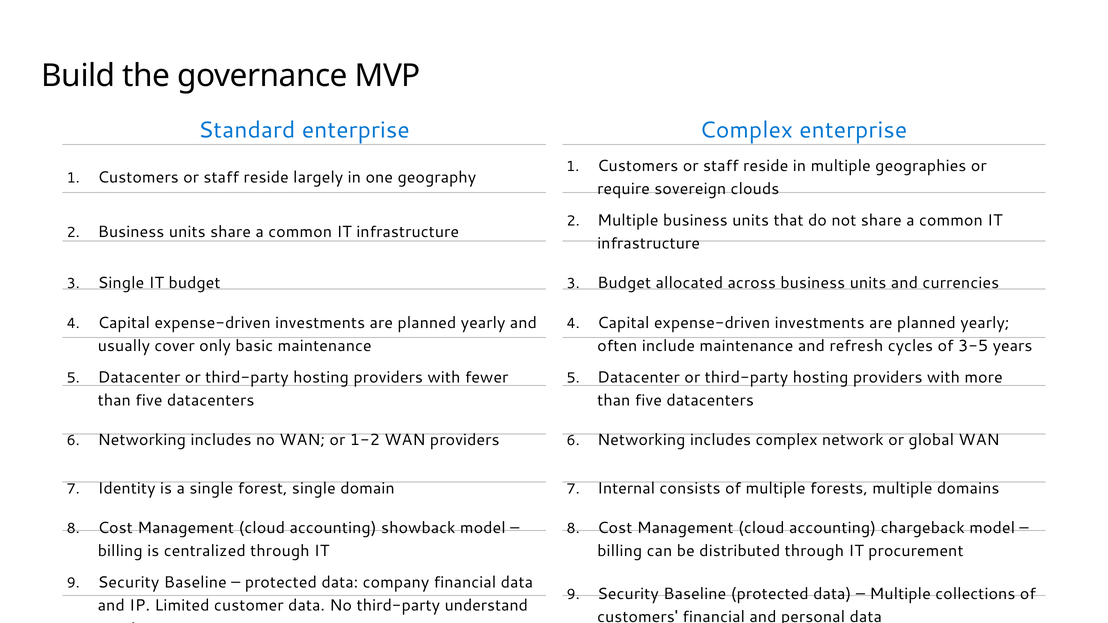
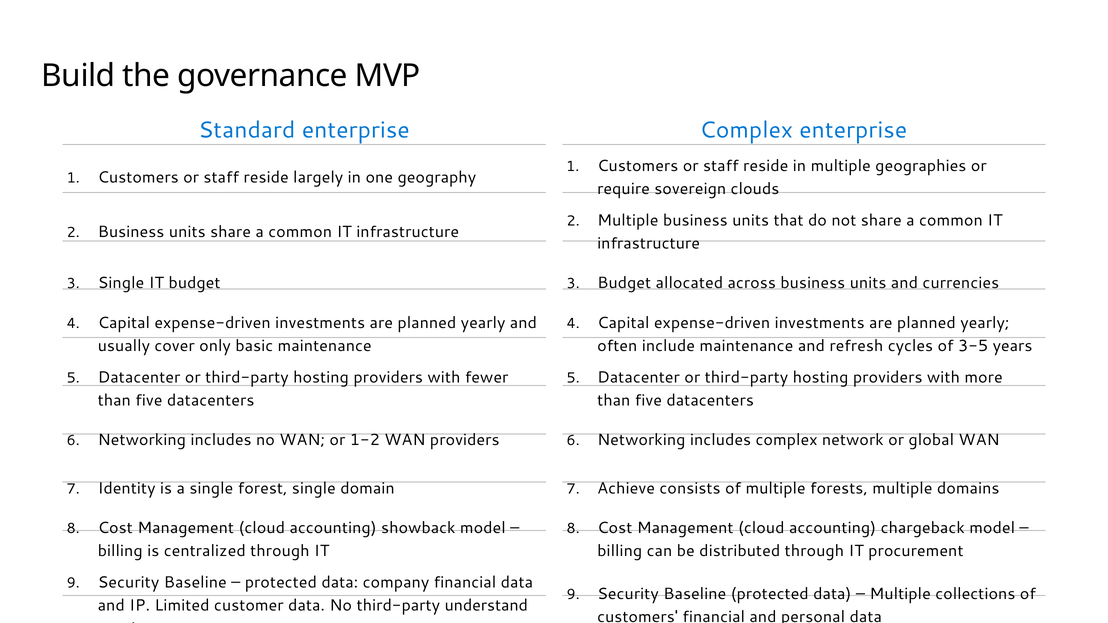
Internal: Internal -> Achieve (626, 489)
